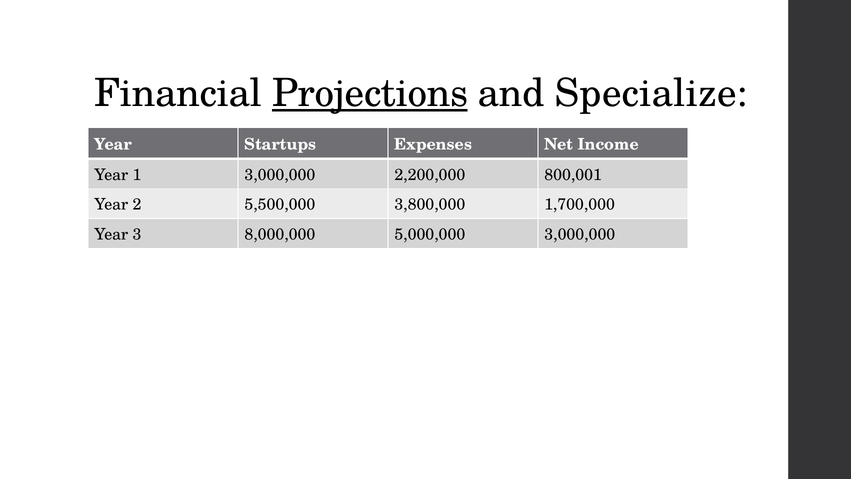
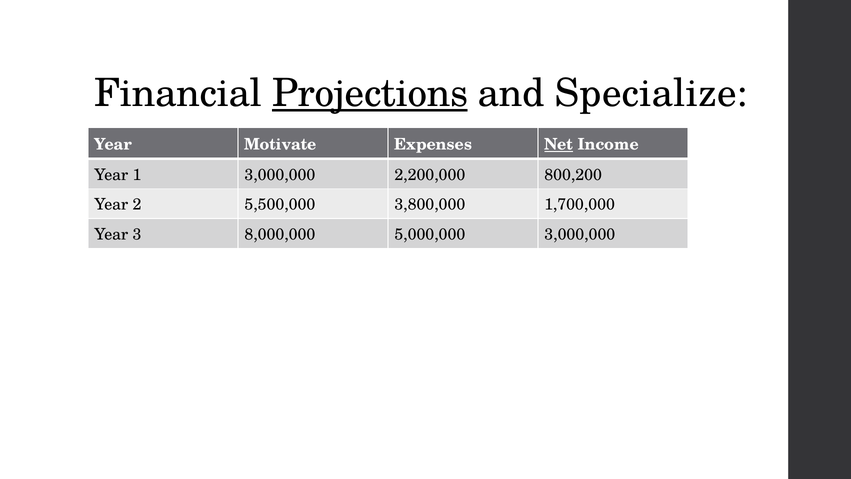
Startups: Startups -> Motivate (280, 144)
Net underline: none -> present (559, 144)
800,001: 800,001 -> 800,200 (573, 175)
